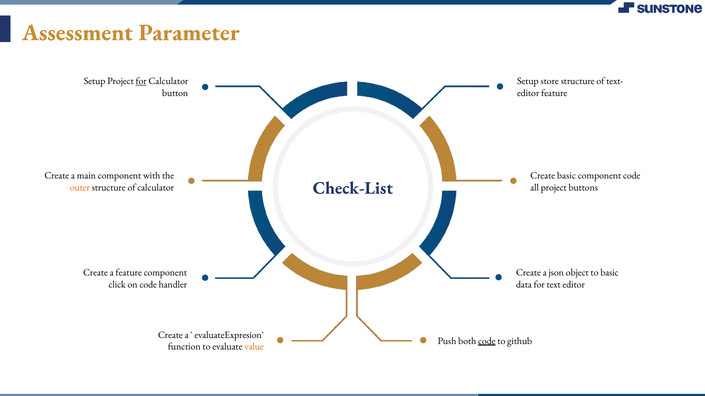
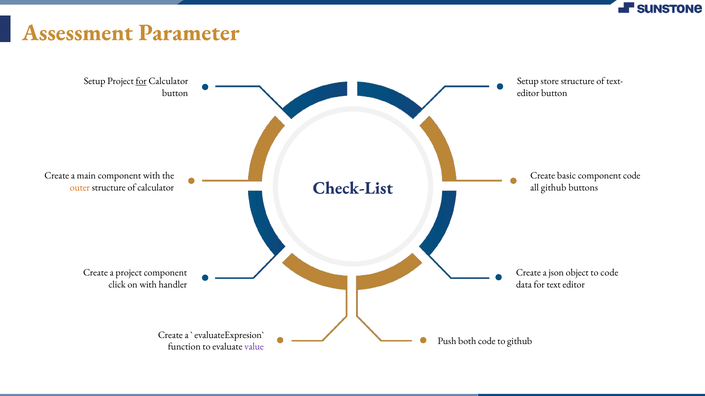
editor feature: feature -> button (554, 93)
all project: project -> github (554, 188)
a feature: feature -> project (129, 273)
to basic: basic -> code (609, 273)
on code: code -> with (148, 285)
code underline: present -> none (487, 341)
value colour: orange -> purple (254, 347)
